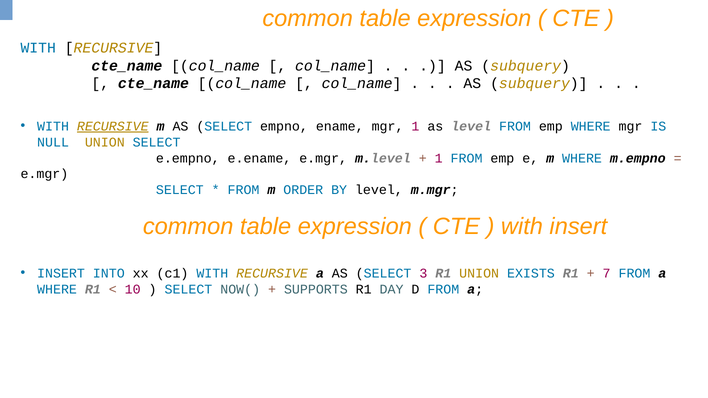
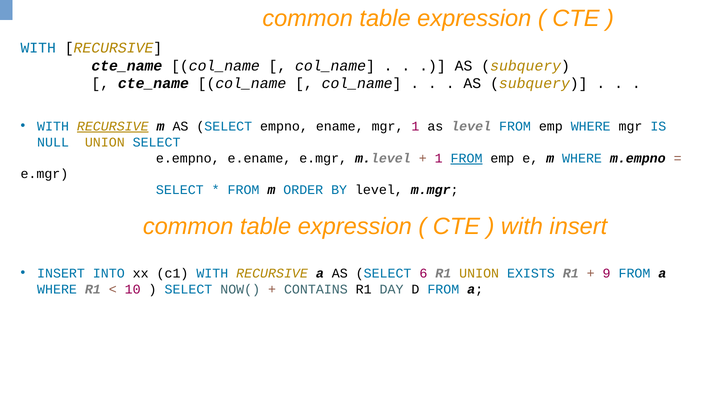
FROM underline: none -> present (467, 158)
3: 3 -> 6 (423, 273)
7: 7 -> 9 (607, 273)
SUPPORTS: SUPPORTS -> CONTAINS (316, 289)
